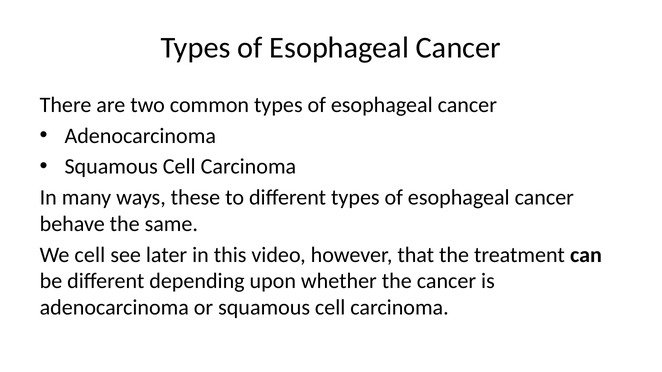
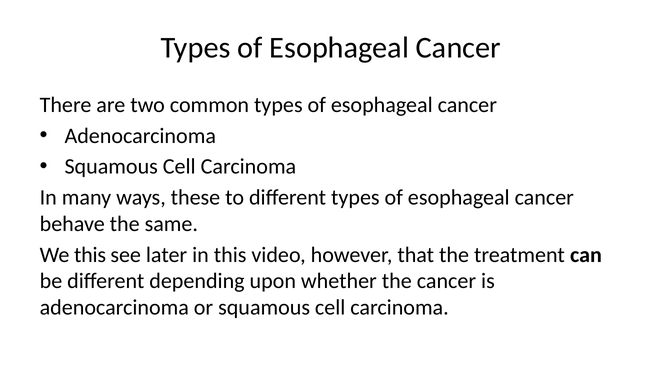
We cell: cell -> this (90, 255)
